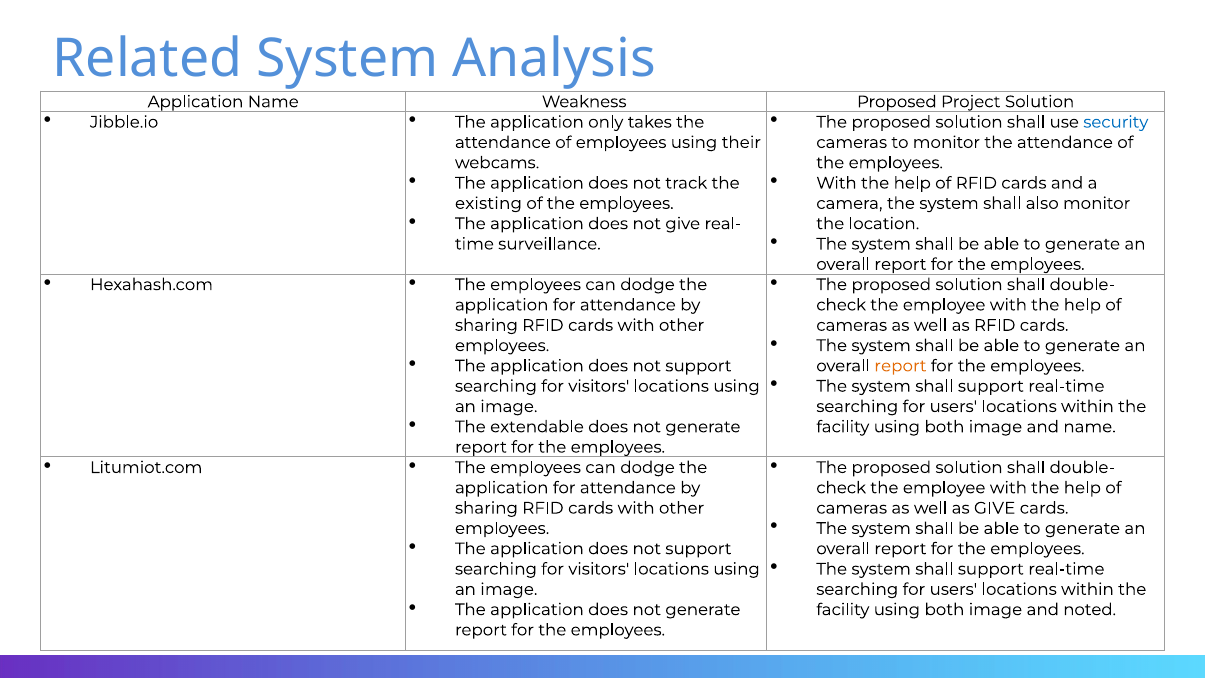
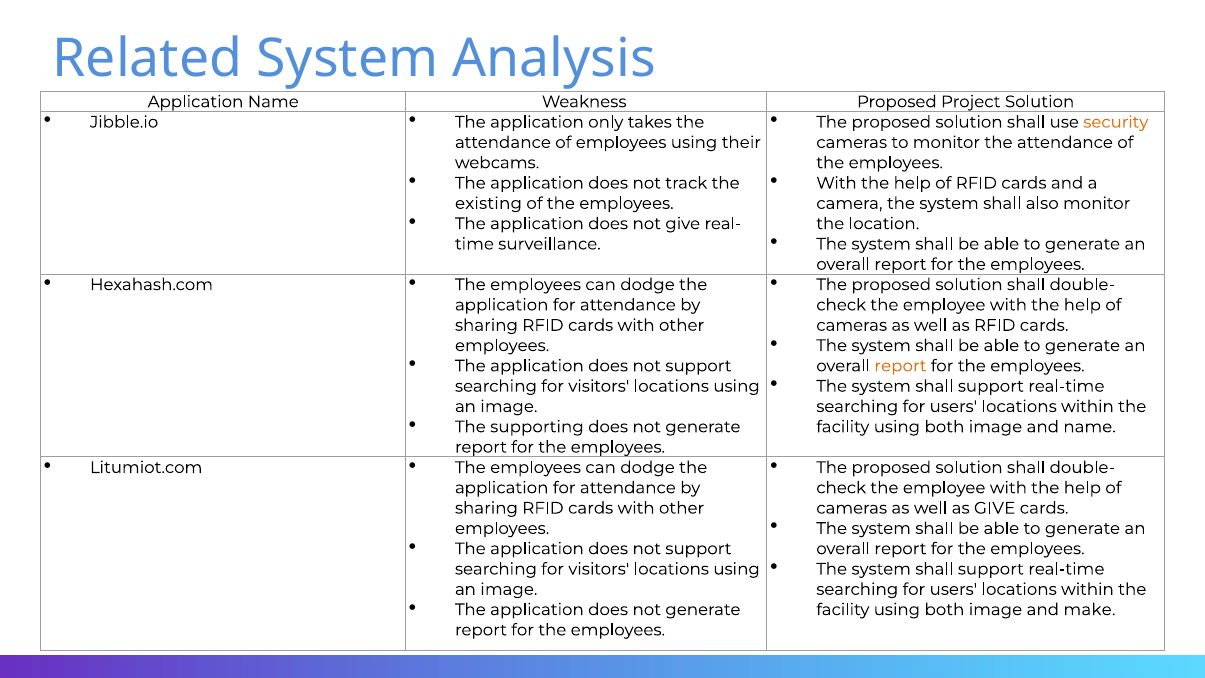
security colour: blue -> orange (1116, 122)
extendable: extendable -> supporting (537, 427)
noted: noted -> make (1089, 609)
